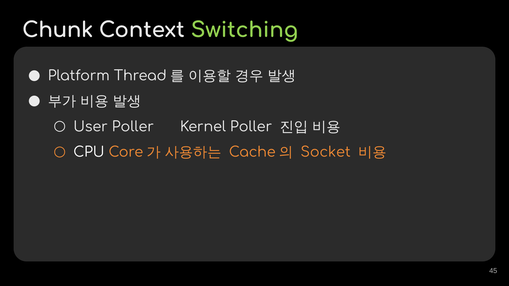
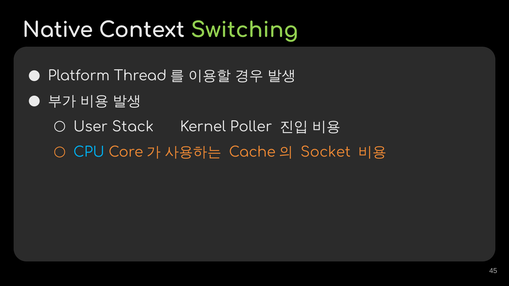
Chunk: Chunk -> Native (58, 30)
User Poller: Poller -> Stack (133, 127)
CPU colour: white -> light blue (89, 152)
